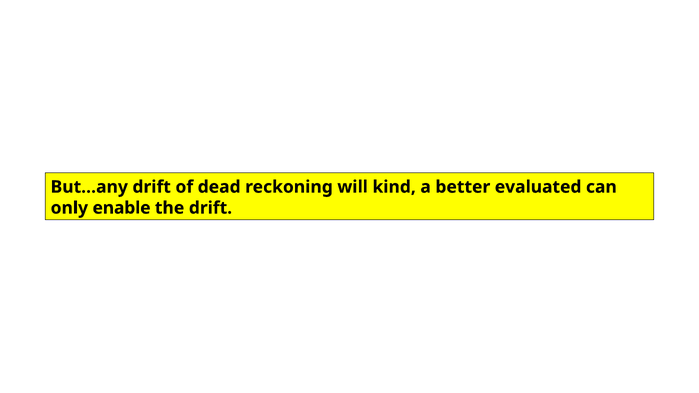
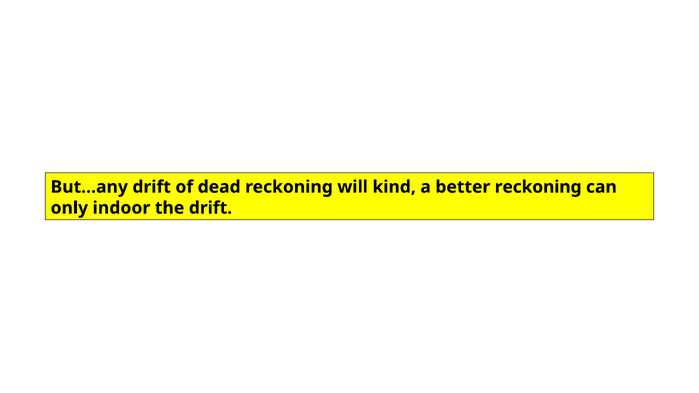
better evaluated: evaluated -> reckoning (538, 187)
enable: enable -> indoor (121, 208)
